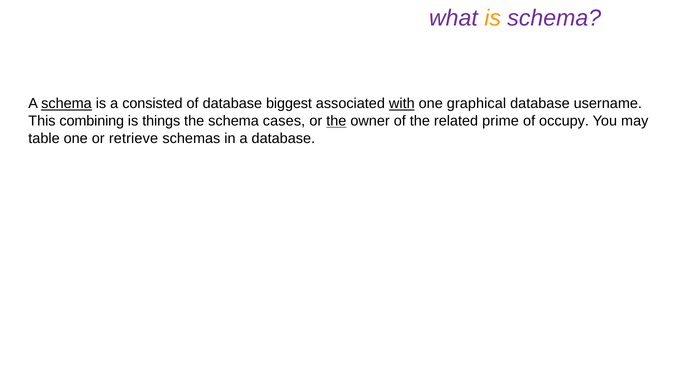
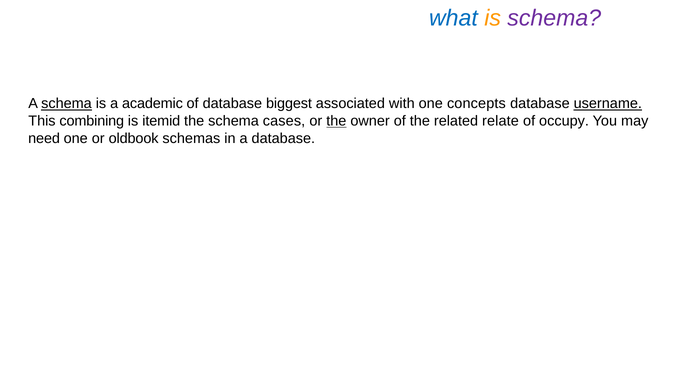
what colour: purple -> blue (453, 18)
consisted: consisted -> academic (152, 104)
with underline: present -> none (402, 104)
graphical: graphical -> concepts (476, 104)
username underline: none -> present (608, 104)
things: things -> itemid (161, 121)
prime: prime -> relate (500, 121)
table: table -> need (44, 138)
retrieve: retrieve -> oldbook (134, 138)
